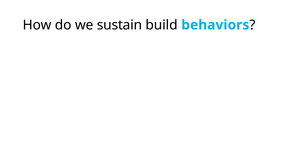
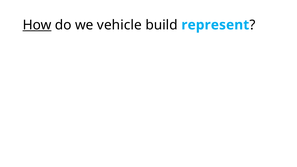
How underline: none -> present (37, 25)
sustain: sustain -> vehicle (119, 25)
behaviors: behaviors -> represent (215, 25)
